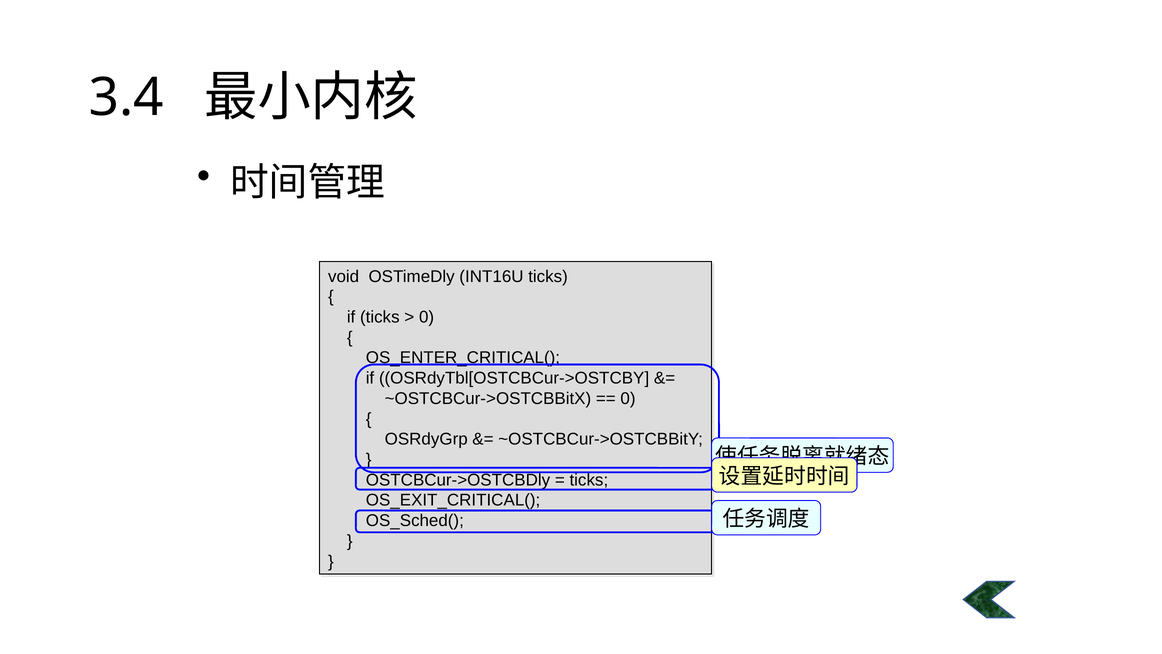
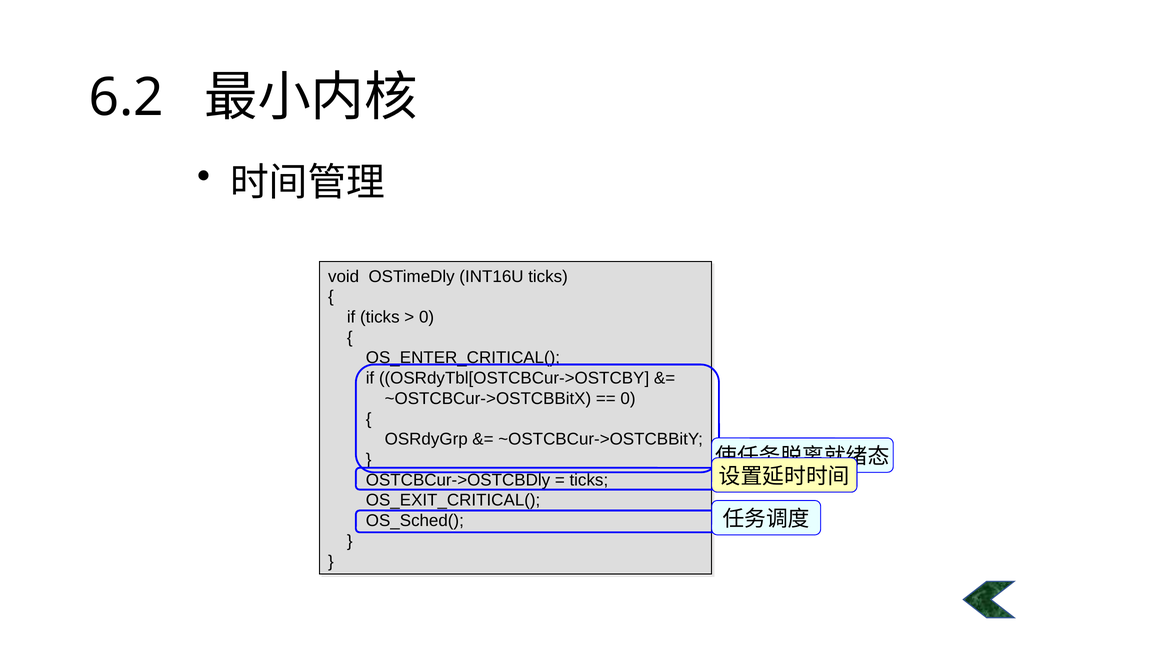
3.4: 3.4 -> 6.2 (126, 98)
